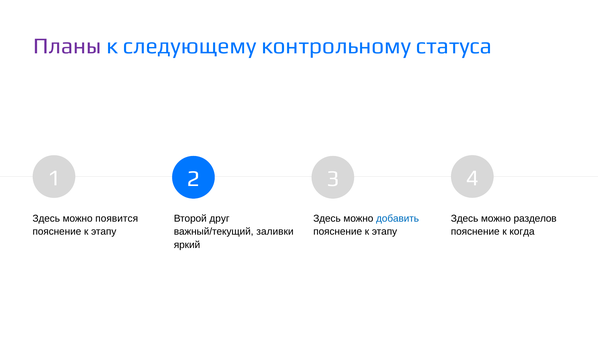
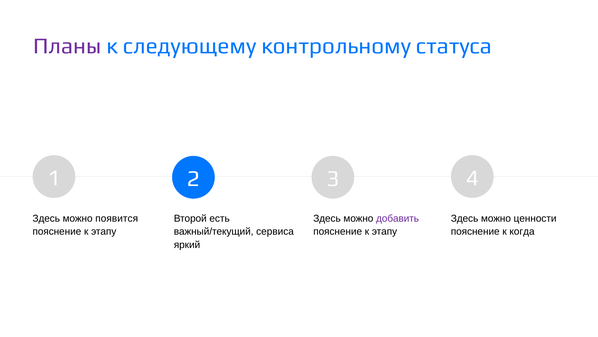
друг: друг -> есть (220, 218)
добавить colour: blue -> purple (398, 218)
разделов: разделов -> ценности (535, 218)
заливки: заливки -> сервиса (275, 231)
